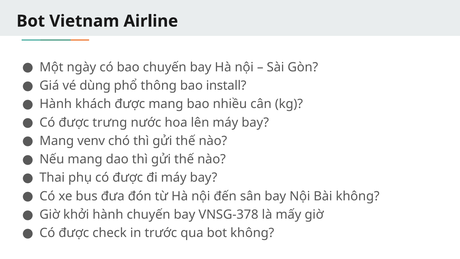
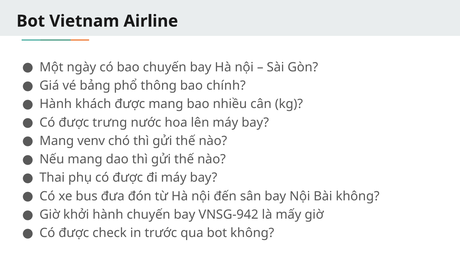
dùng: dùng -> bảng (95, 86)
install: install -> chính (226, 86)
VNSG-378: VNSG-378 -> VNSG-942 (229, 214)
